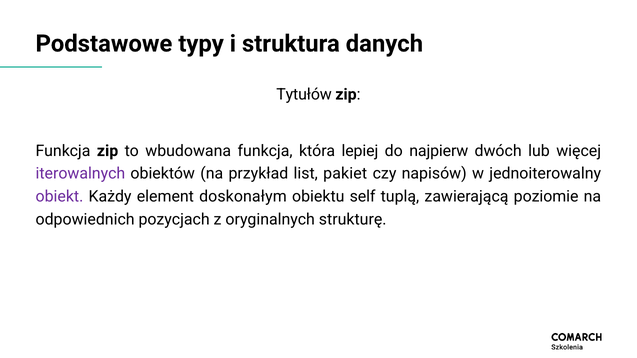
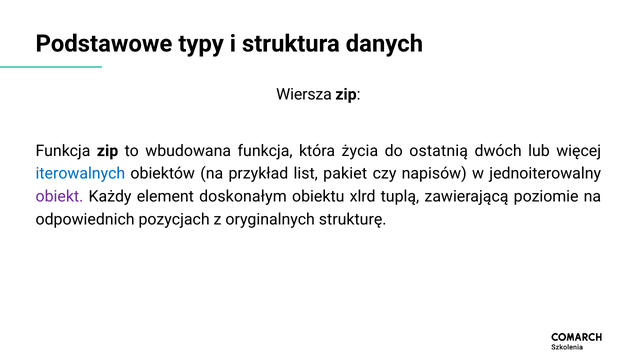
Tytułów: Tytułów -> Wiersza (304, 94)
lepiej: lepiej -> życia (360, 151)
najpierw: najpierw -> ostatnią (439, 151)
iterowalnych colour: purple -> blue (80, 174)
self: self -> xlrd (363, 197)
